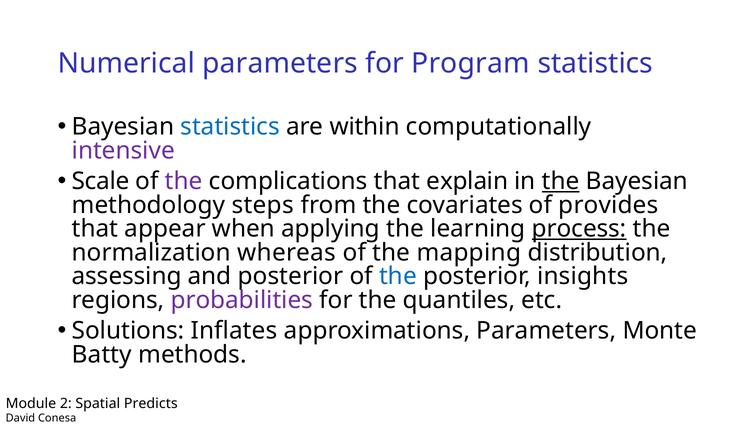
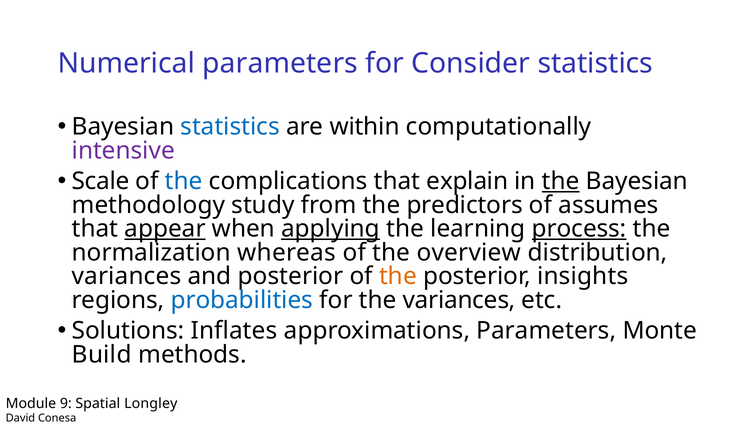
Program: Program -> Consider (471, 64)
the colour: purple -> blue (184, 182)
steps: steps -> study (263, 205)
covariates: covariates -> predictors (465, 205)
provides: provides -> assumes (609, 205)
appear underline: none -> present (165, 229)
applying underline: none -> present (331, 229)
mapping: mapping -> overview (469, 253)
assessing: assessing -> variances (127, 277)
the colour: blue -> orange (398, 277)
probabilities colour: purple -> blue (242, 300)
the quantiles: quantiles -> variances (459, 300)
Batty: Batty -> Build (102, 355)
2: 2 -> 9 (66, 404)
Predicts: Predicts -> Longley (151, 404)
